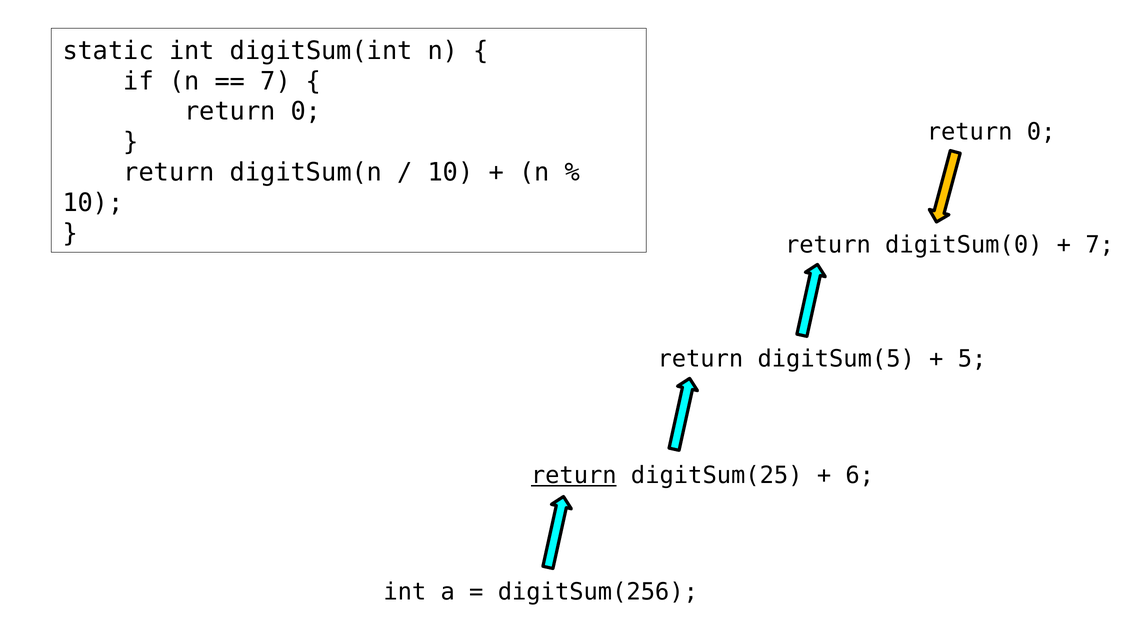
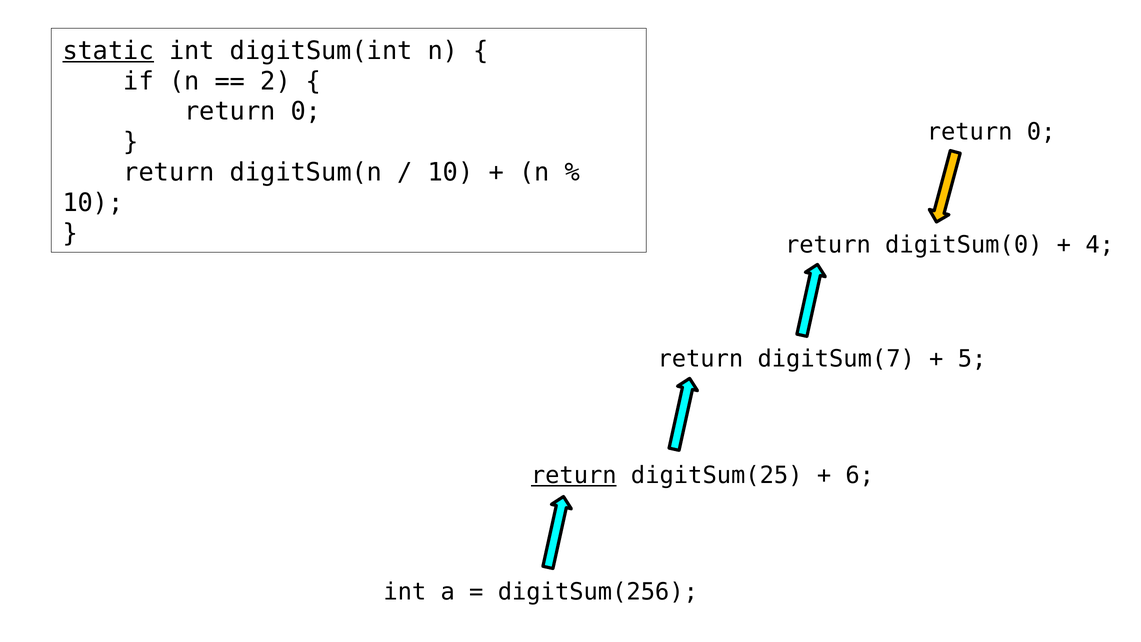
static underline: none -> present (108, 51)
7: 7 -> 2 (276, 81)
7: 7 -> 4 (1100, 245)
digitSum(5: digitSum(5 -> digitSum(7 (836, 359)
